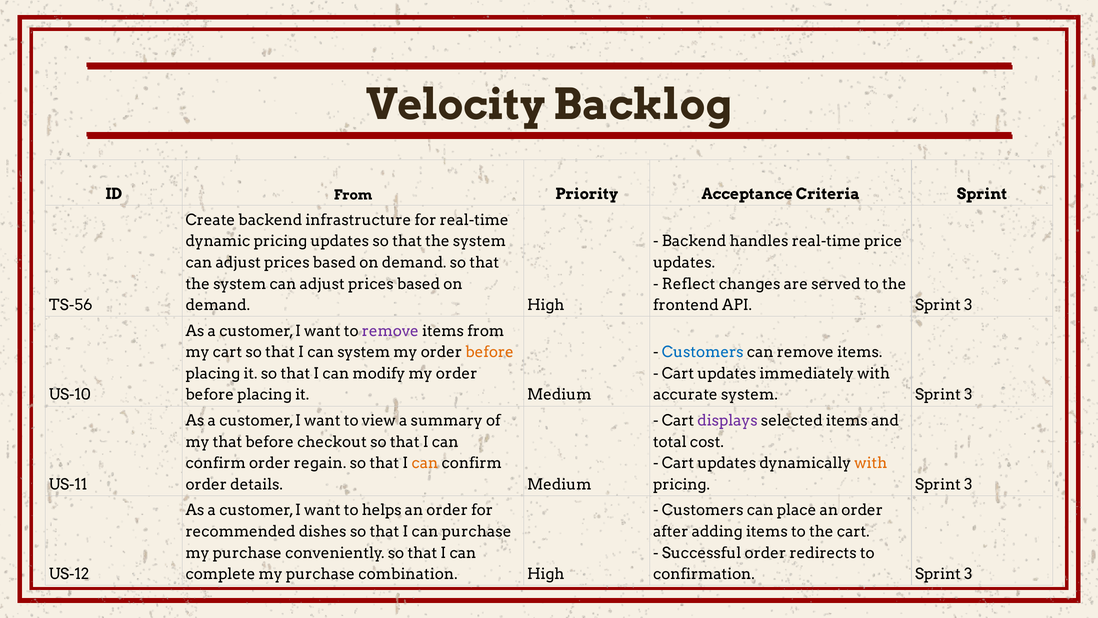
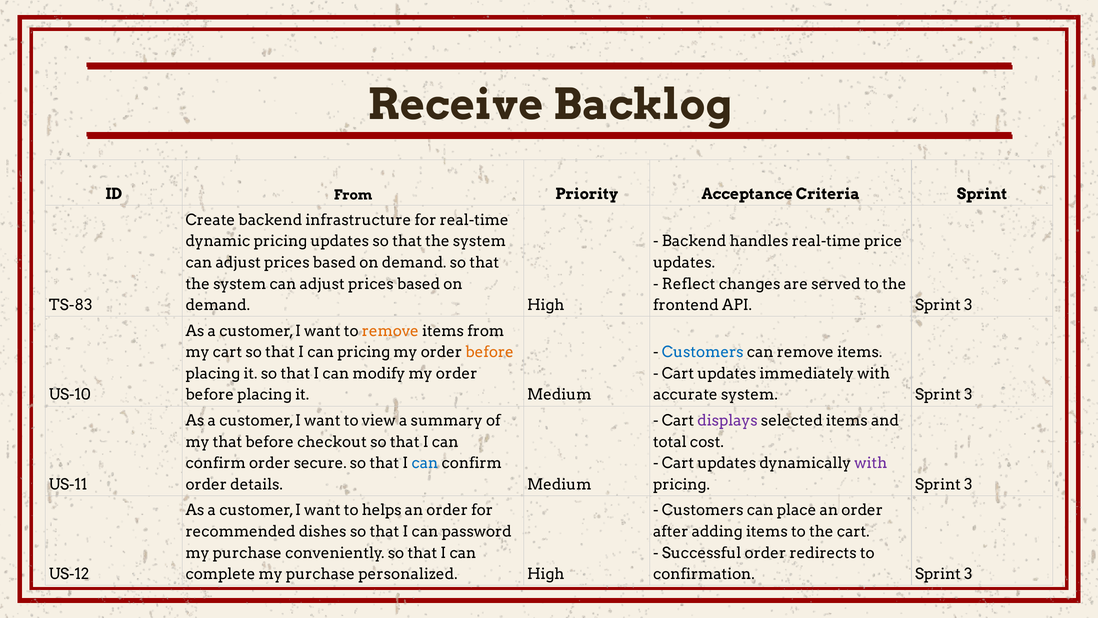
Velocity: Velocity -> Receive (456, 105)
TS-56: TS-56 -> TS-83 (71, 305)
remove colour: purple -> orange (390, 331)
can system: system -> pricing (364, 352)
regain: regain -> secure (320, 463)
can colour: orange -> blue (425, 463)
with colour: orange -> purple (871, 463)
can purchase: purchase -> password (477, 531)
combination: combination -> personalized (408, 574)
